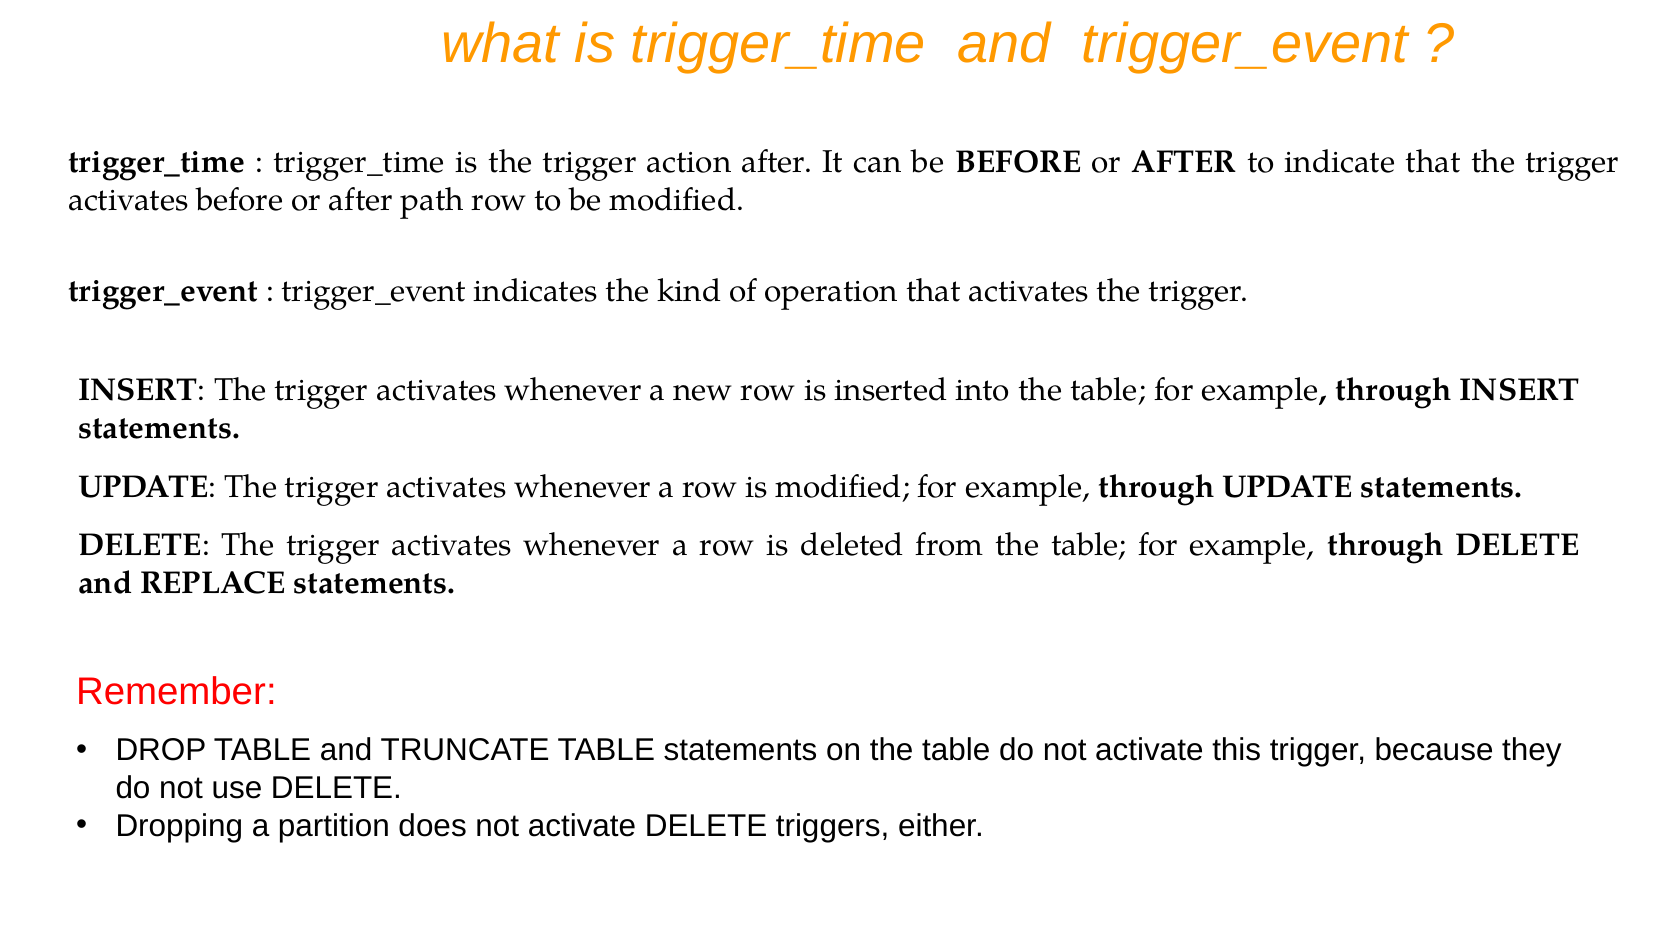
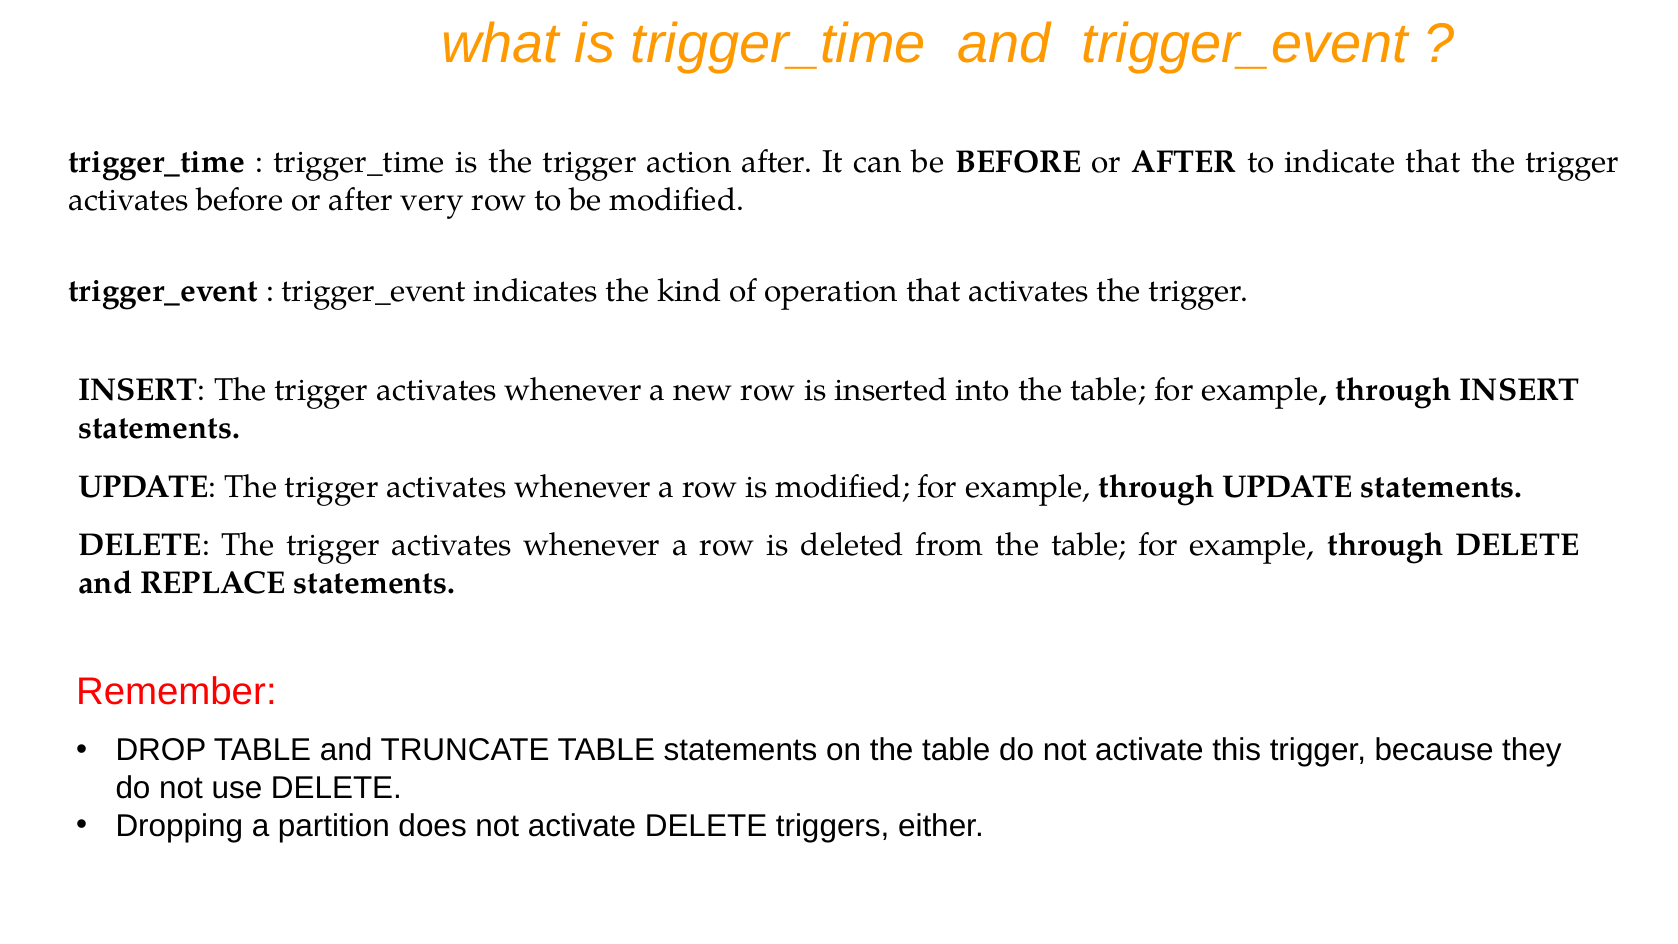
path: path -> very (432, 200)
